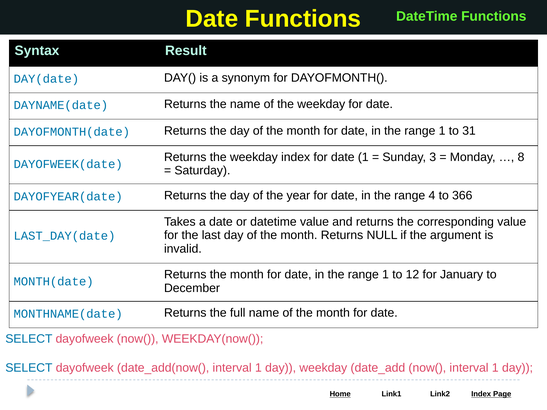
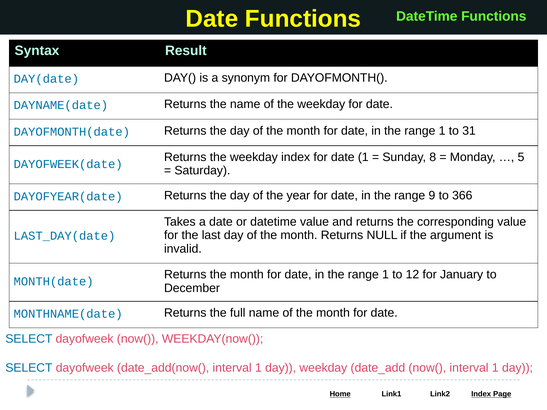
3: 3 -> 8 (433, 157)
8: 8 -> 5 (521, 157)
4: 4 -> 9 (432, 195)
